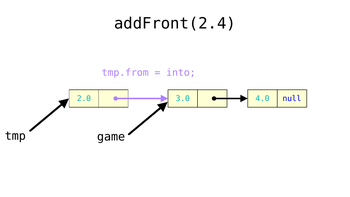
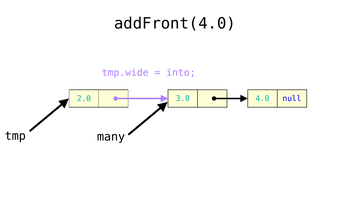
addFront(2.4: addFront(2.4 -> addFront(4.0 (175, 24)
tmp.from: tmp.from -> tmp.wide (125, 73)
game: game -> many (111, 137)
